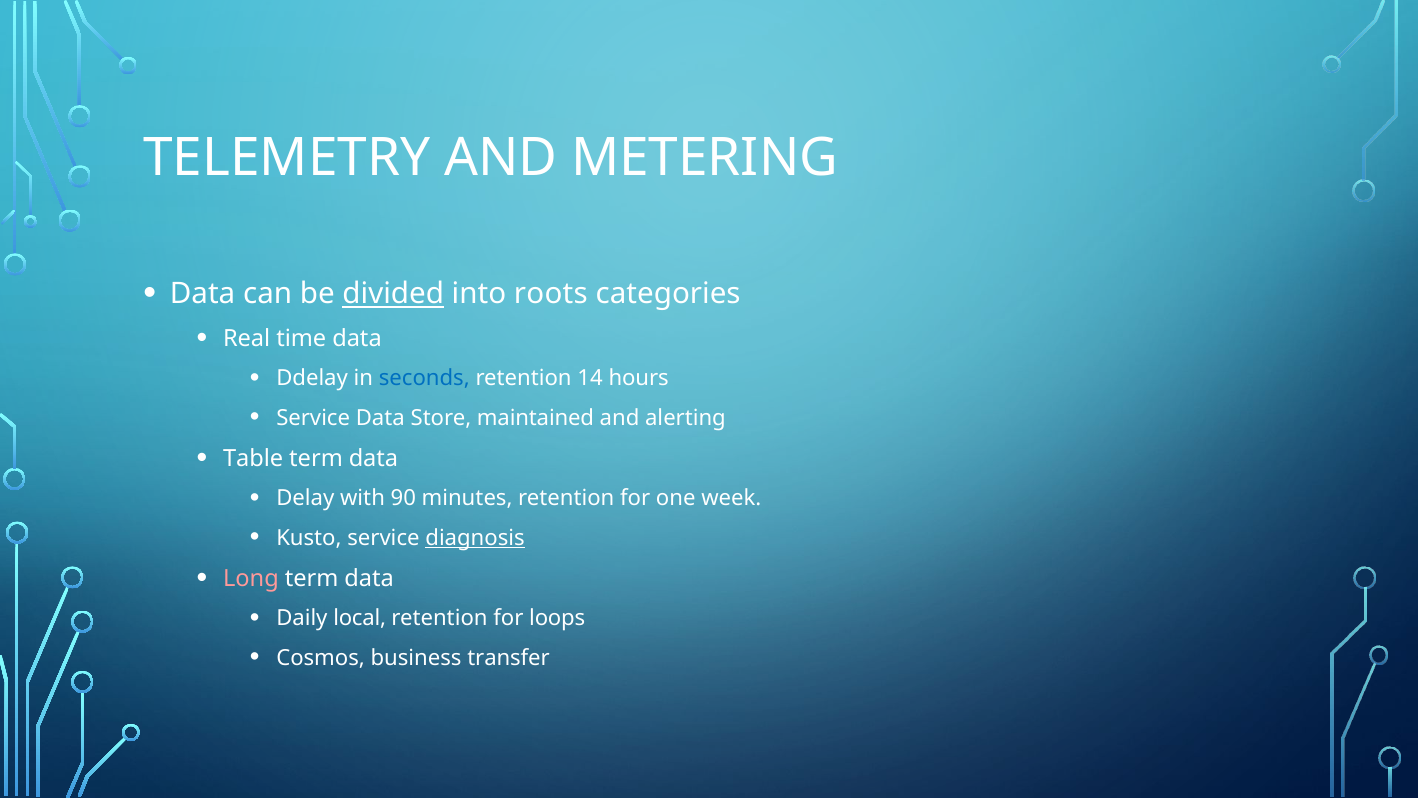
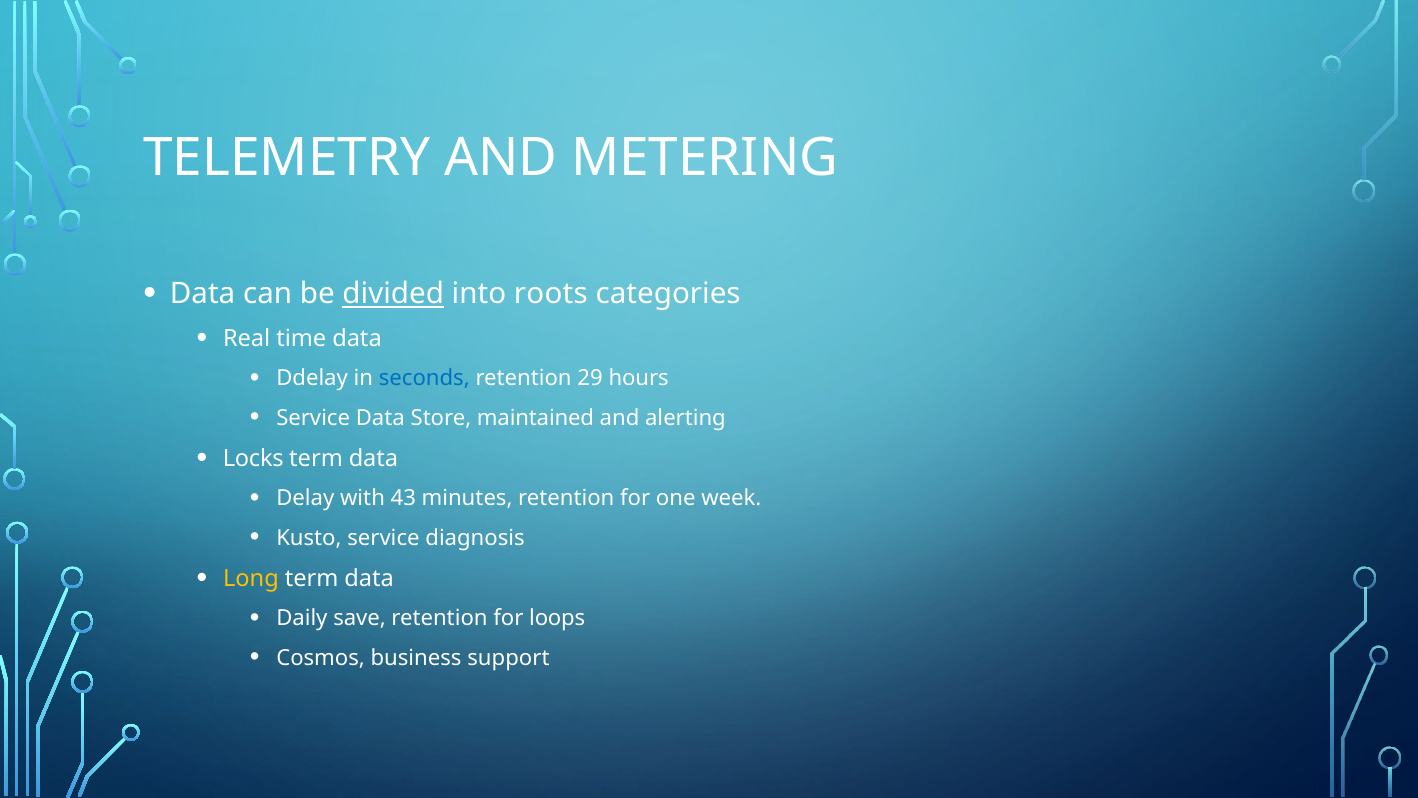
14: 14 -> 29 (590, 378)
Table: Table -> Locks (253, 458)
90: 90 -> 43 (403, 498)
diagnosis underline: present -> none (475, 538)
Long colour: pink -> yellow (251, 578)
local: local -> save (360, 618)
transfer: transfer -> support (508, 657)
